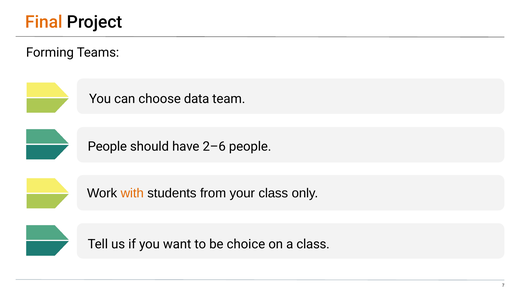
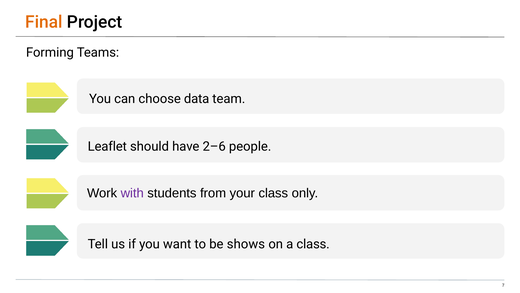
People: People -> Leaflet (107, 146)
with colour: orange -> purple (132, 193)
choice: choice -> shows (246, 244)
